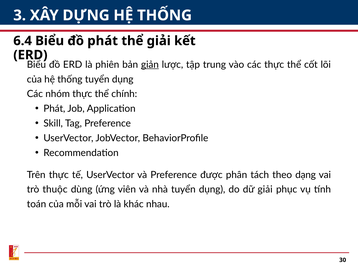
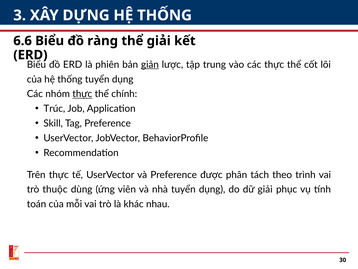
6.4: 6.4 -> 6.6 (23, 41)
đồ phát: phát -> ràng (103, 41)
thực underline: none -> present (82, 94)
Phát: Phát -> Trúc (54, 109)
dạng: dạng -> trình (306, 174)
